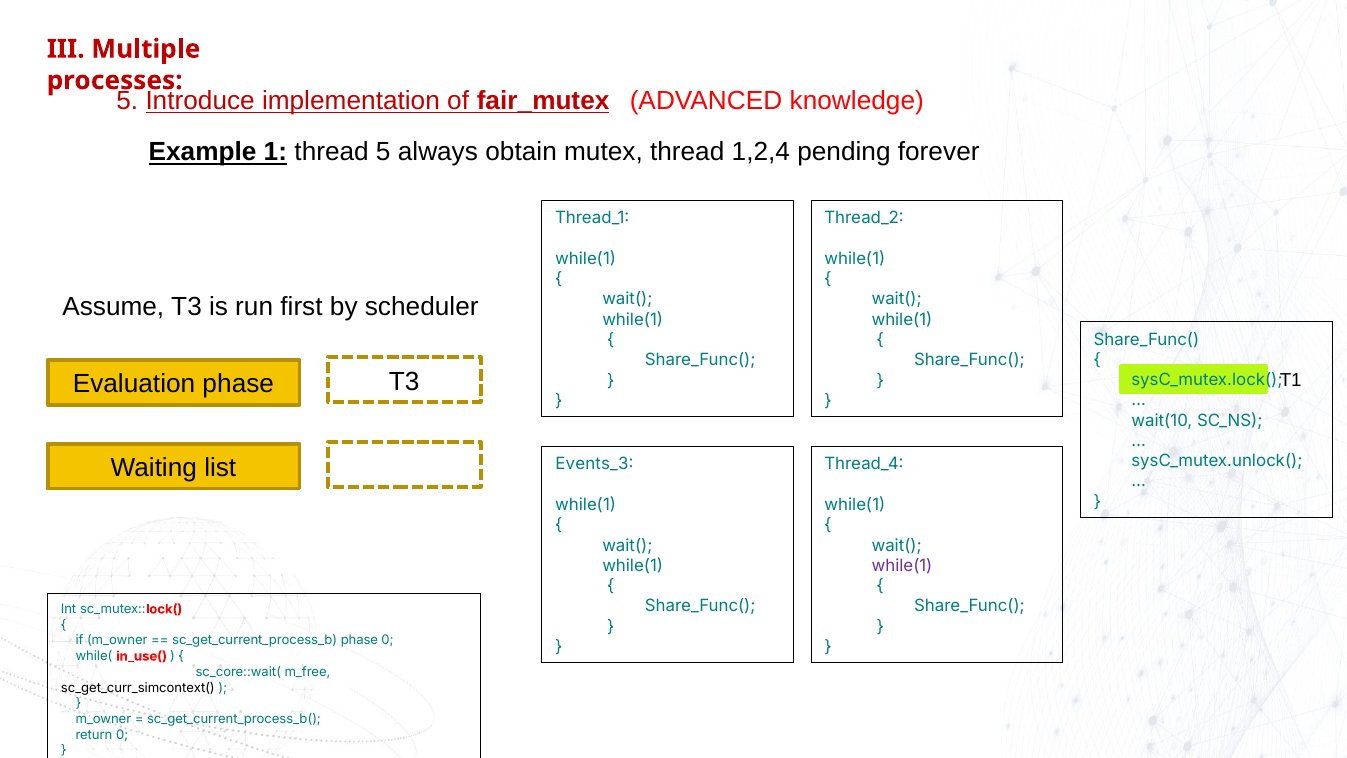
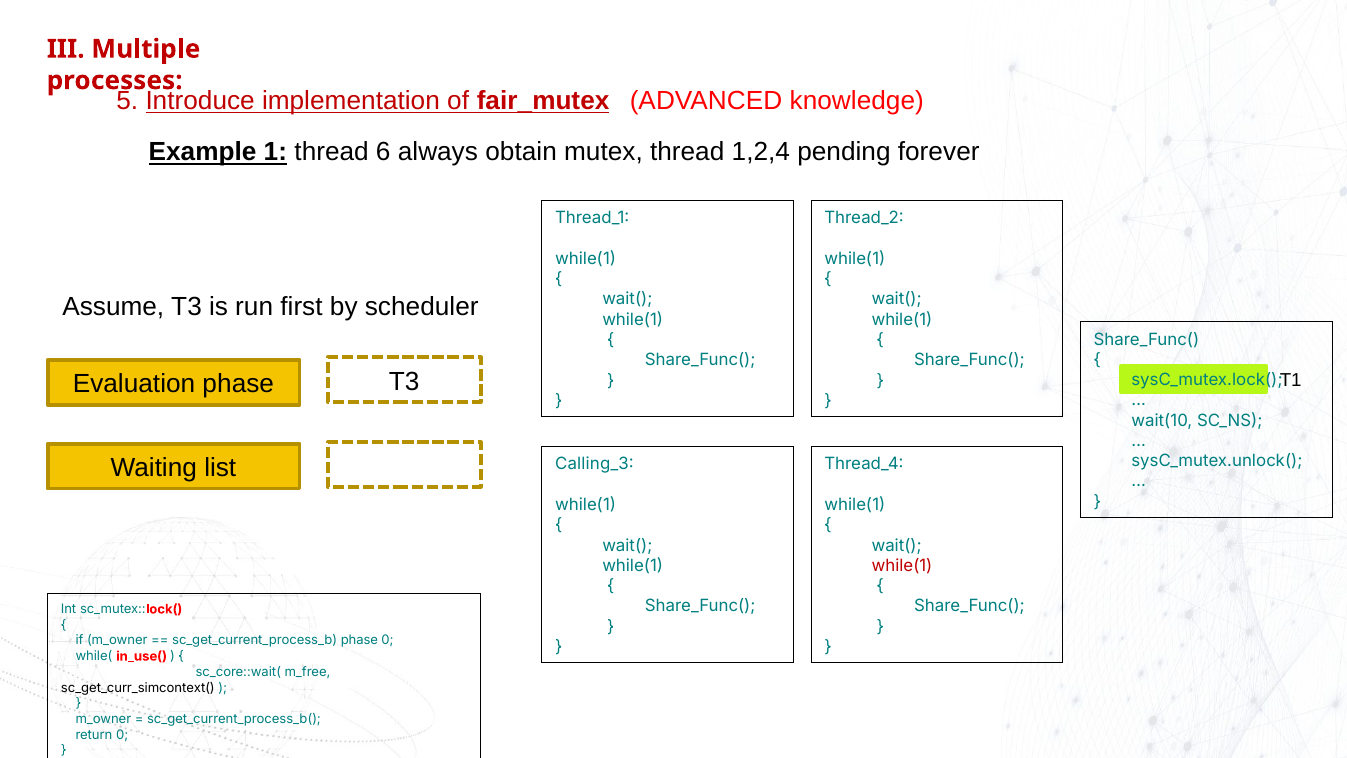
thread 5: 5 -> 6 (383, 152)
Events_3: Events_3 -> Calling_3 (594, 464)
while(1 colour: purple -> red (902, 566)
